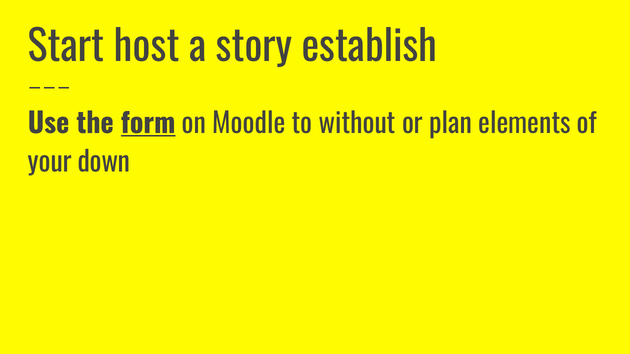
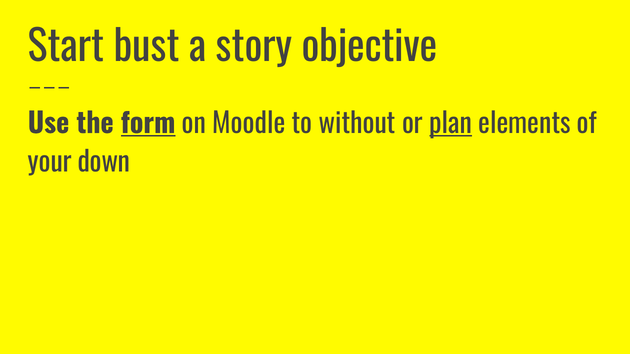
host: host -> bust (147, 48)
establish: establish -> objective (370, 48)
plan underline: none -> present (451, 124)
